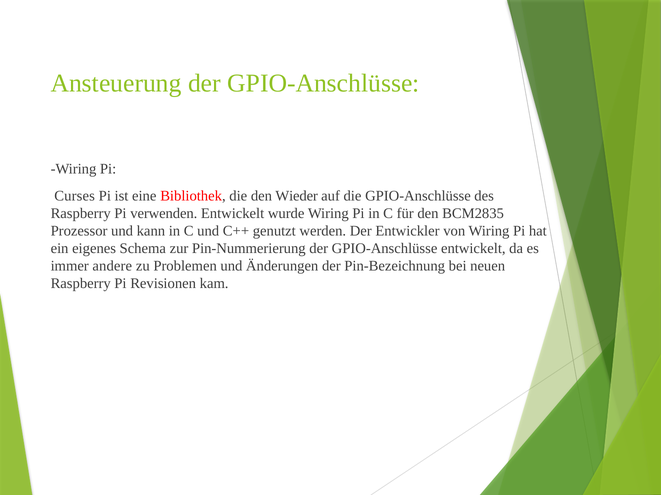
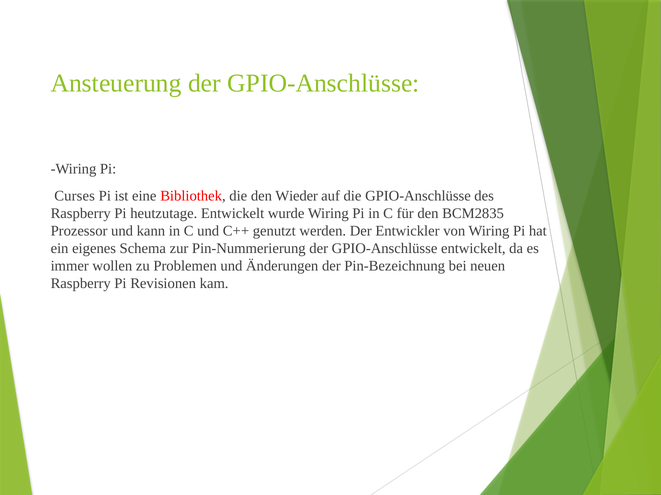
verwenden: verwenden -> heutzutage (164, 214)
andere: andere -> wollen (112, 266)
